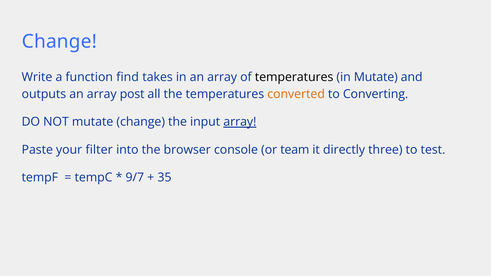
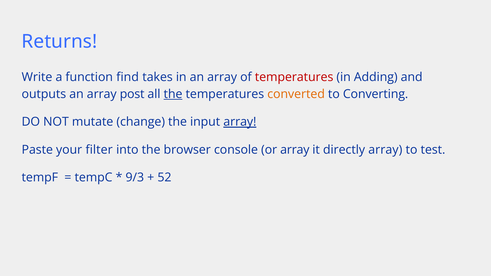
Change: Change -> Returns (59, 42)
temperatures colour: black -> red (294, 77)
in Mutate: Mutate -> Adding (376, 77)
the underline: none -> present (173, 94)
or team: team -> array (295, 150)
directly three: three -> array (385, 150)
9/7: 9/7 -> 9/3 (135, 178)
35: 35 -> 52 (164, 178)
